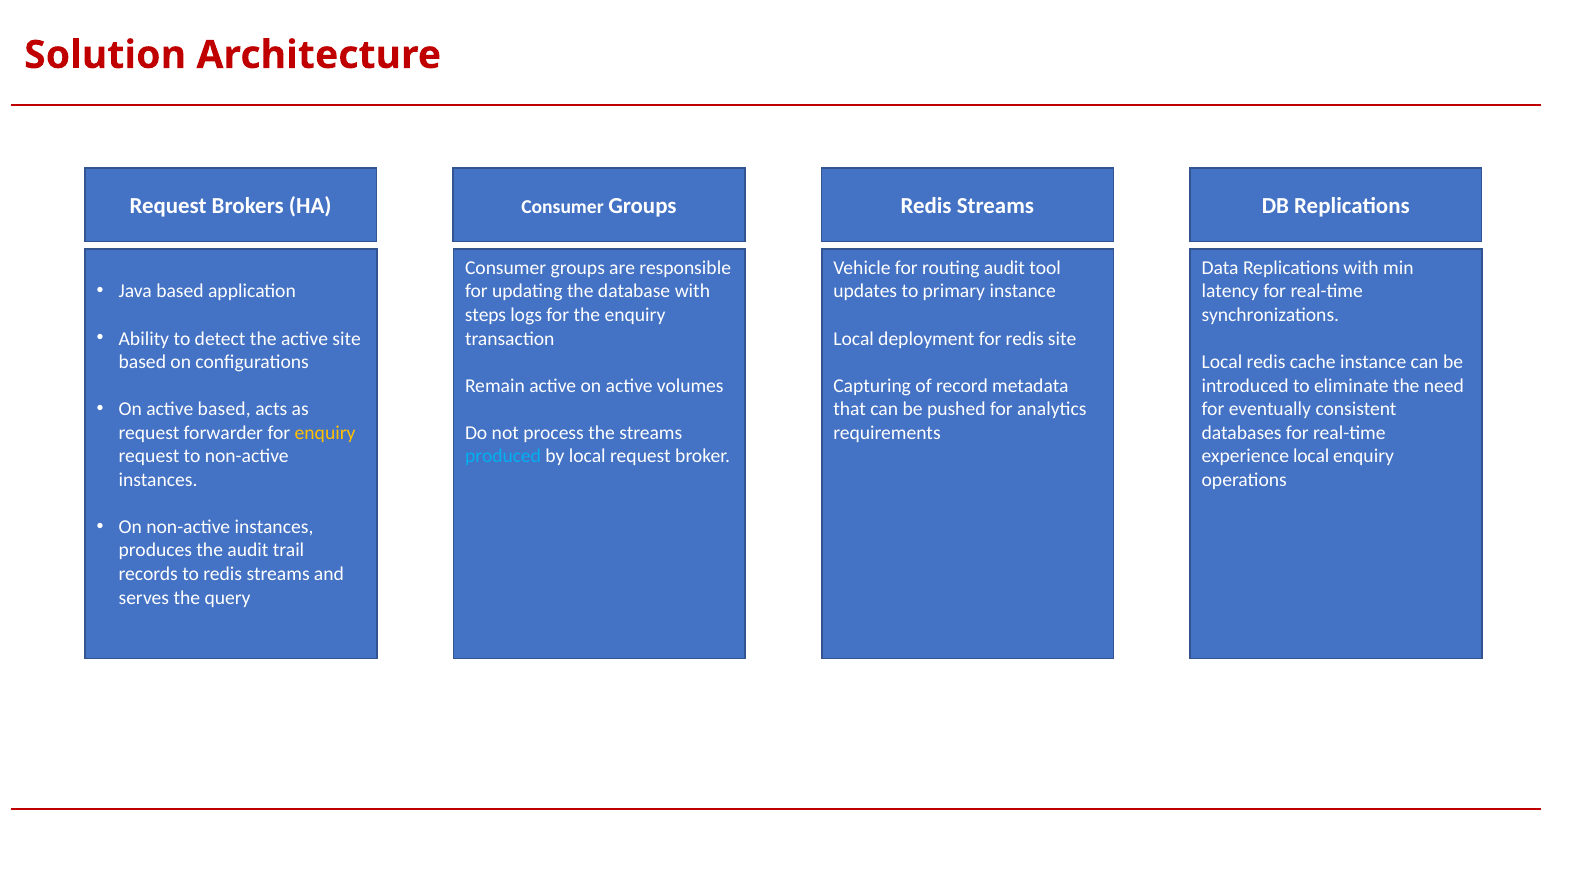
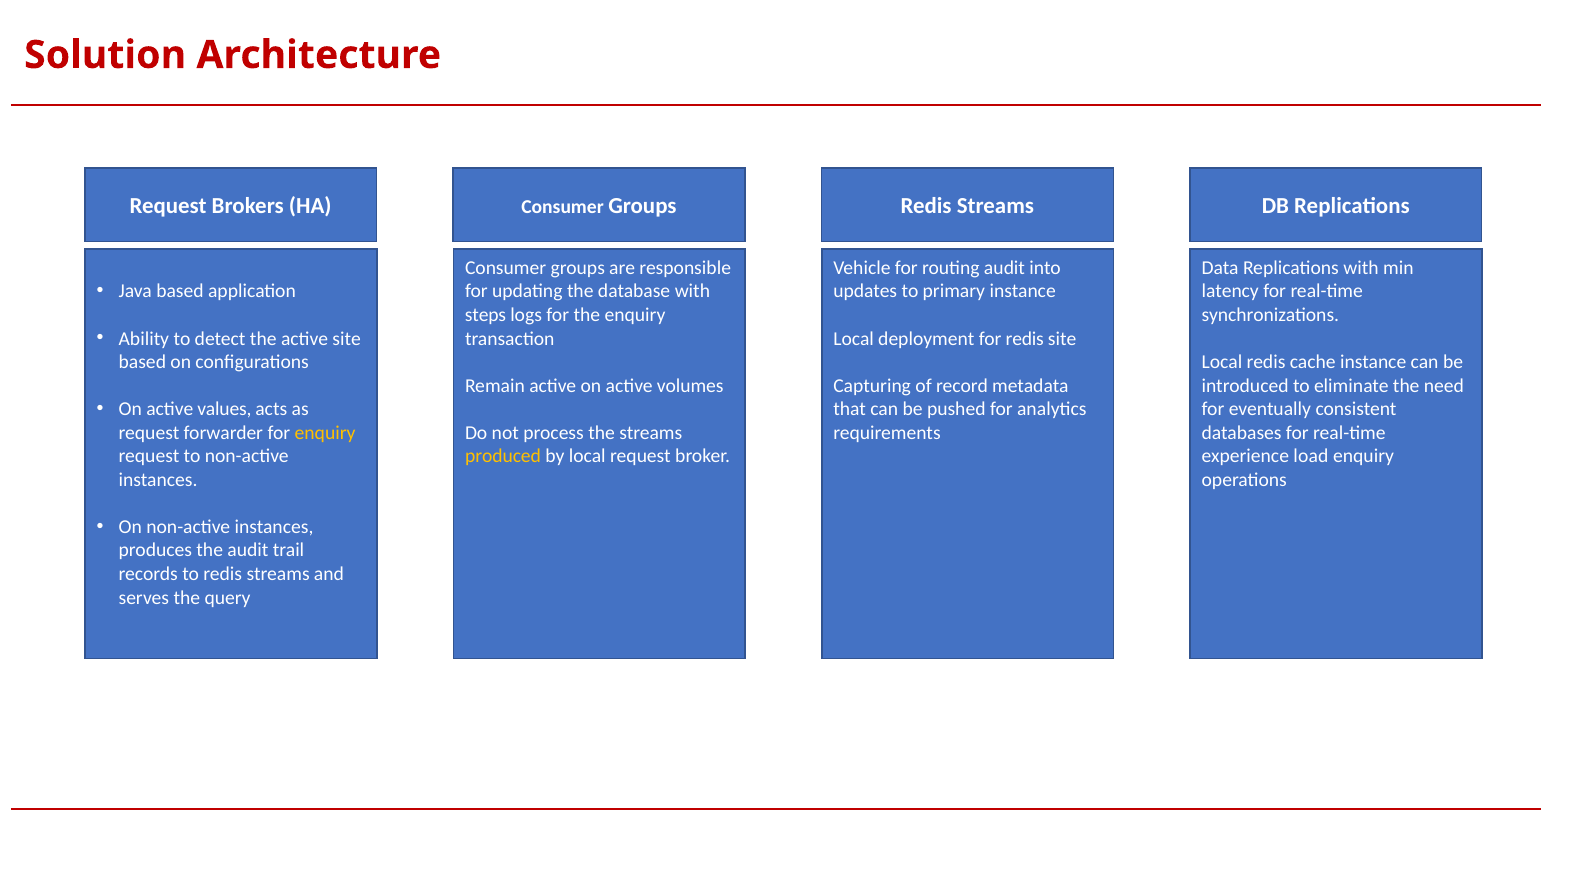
tool: tool -> into (1045, 268)
active based: based -> values (224, 409)
produced colour: light blue -> yellow (503, 456)
experience local: local -> load (1311, 456)
